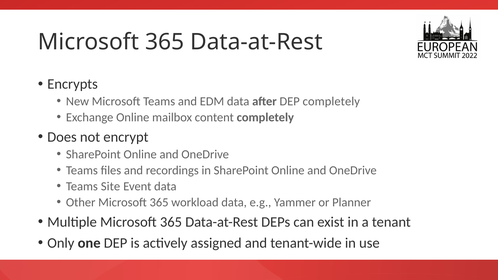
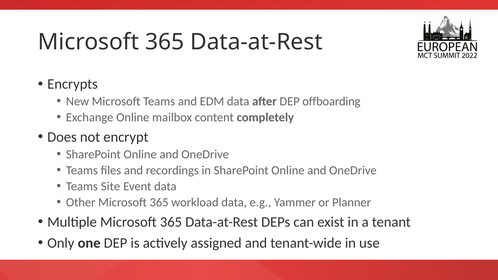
DEP completely: completely -> offboarding (331, 101)
